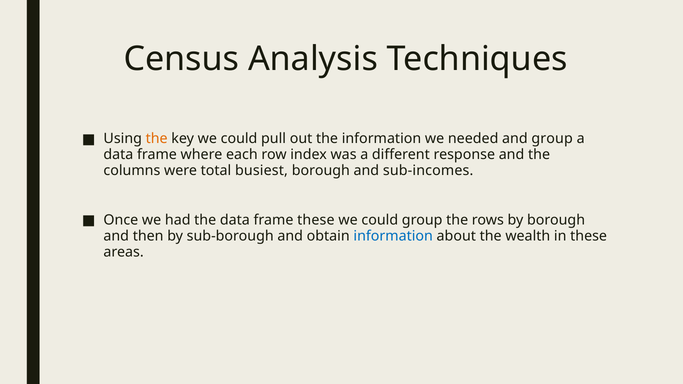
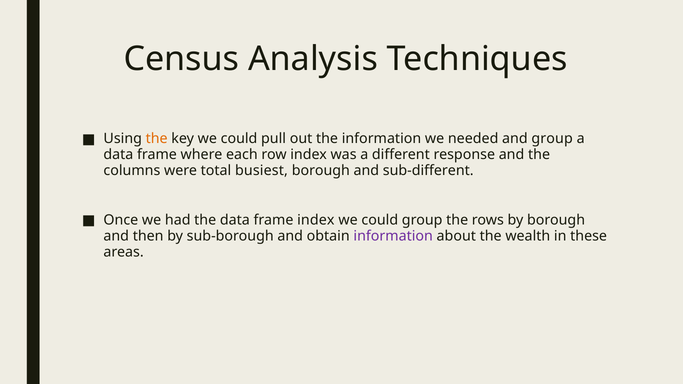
sub-incomes: sub-incomes -> sub-different (428, 171)
frame these: these -> index (316, 220)
information colour: blue -> purple (393, 236)
